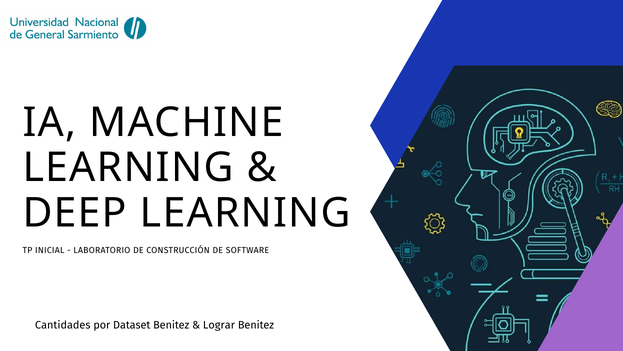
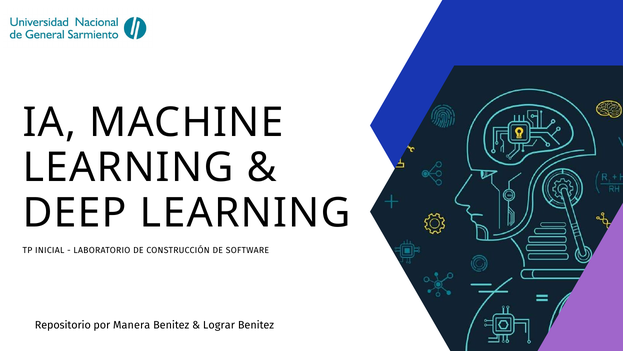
Cantidades: Cantidades -> Repositorio (63, 325)
Dataset: Dataset -> Manera (132, 325)
